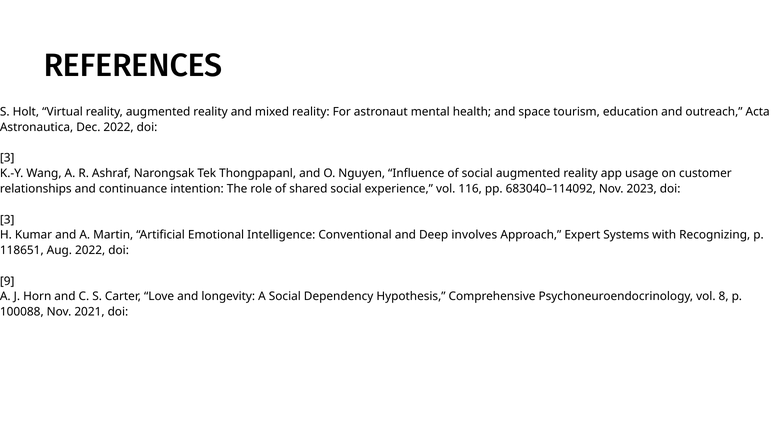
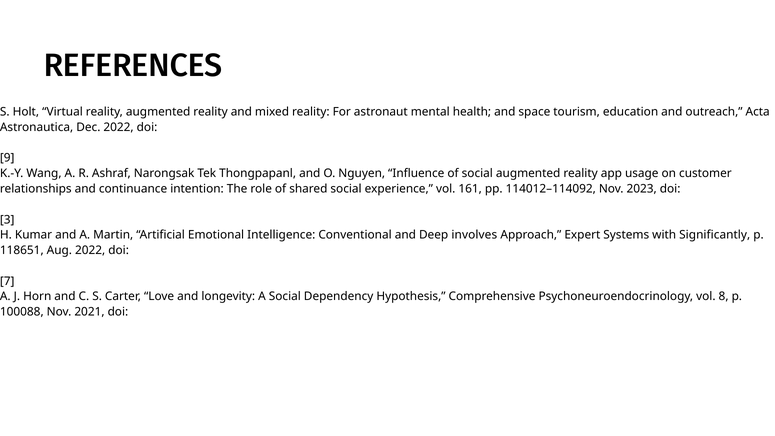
3: 3 -> 9 (7, 158)
116: 116 -> 161 (470, 189)
683040–114092: 683040–114092 -> 114012–114092 (551, 189)
Recognizing: Recognizing -> Significantly (715, 235)
9: 9 -> 7 (7, 281)
